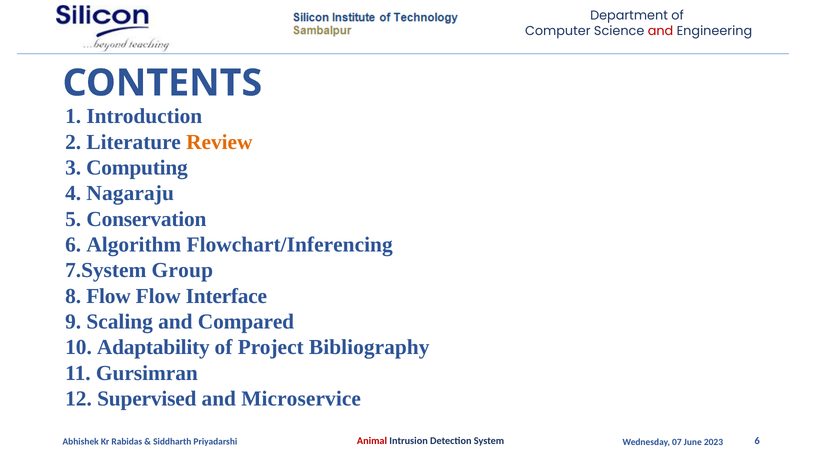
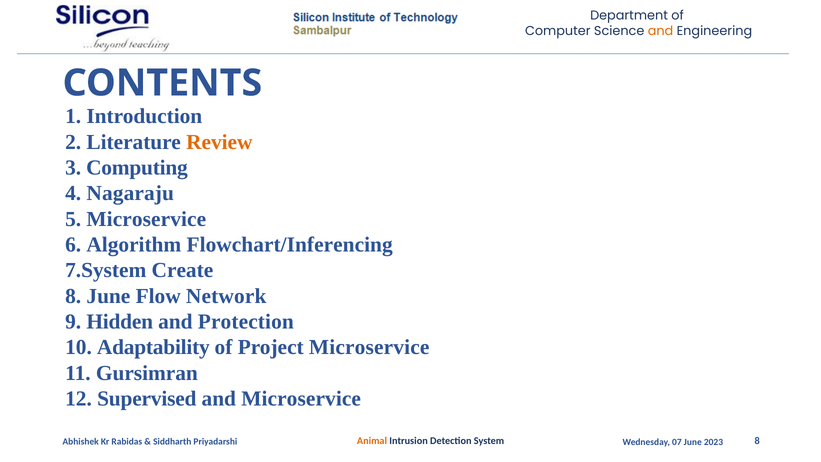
and colour: red -> orange (661, 31)
Conservation: Conservation -> Microservice (146, 219)
Group: Group -> Create (182, 270)
Flow: Flow -> June (108, 296)
Interface: Interface -> Network (226, 296)
Scaling: Scaling -> Hidden (120, 322)
Compared: Compared -> Protection (246, 322)
Project Bibliography: Bibliography -> Microservice (369, 347)
Animal colour: red -> orange (372, 441)
System 6: 6 -> 8 (757, 441)
